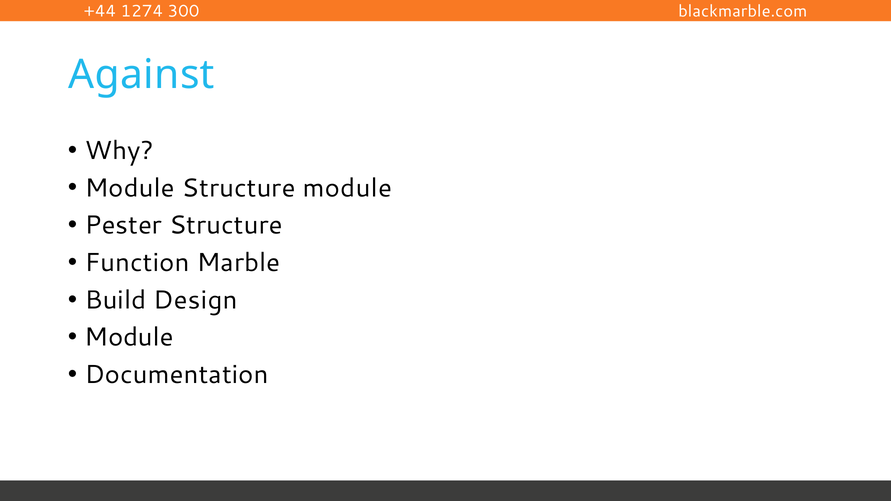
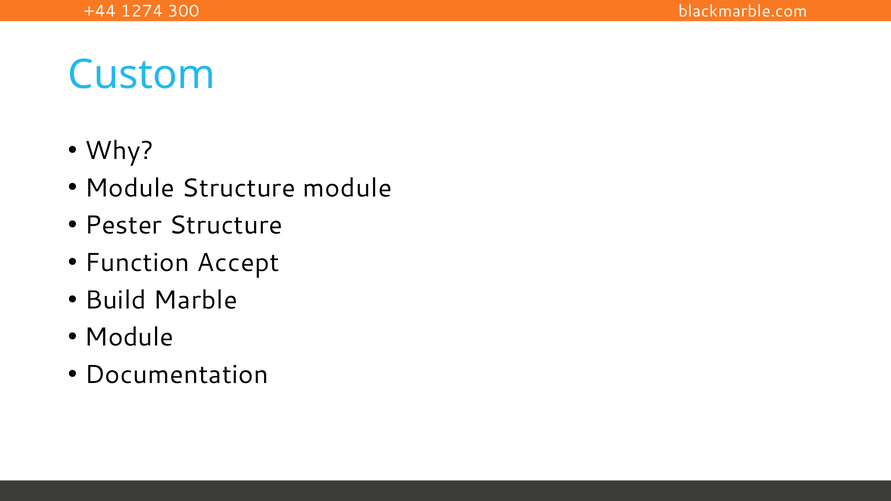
Against: Against -> Custom (142, 75)
Marble: Marble -> Accept (238, 263)
Design: Design -> Marble (196, 300)
